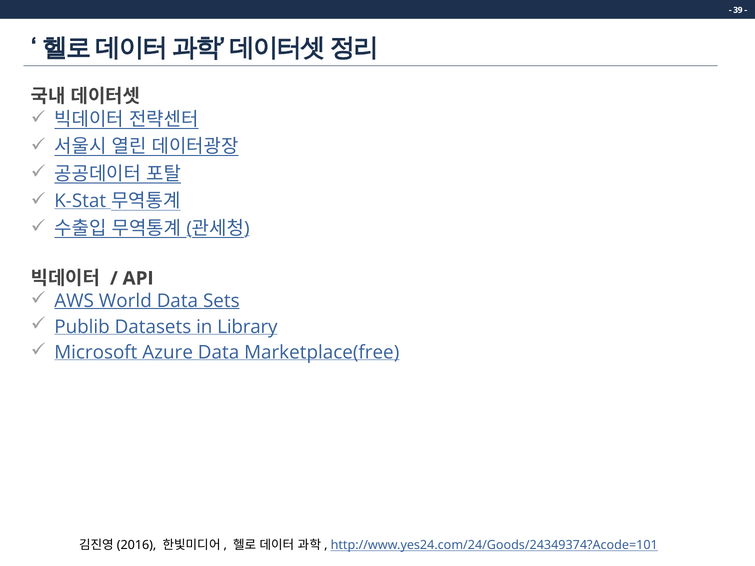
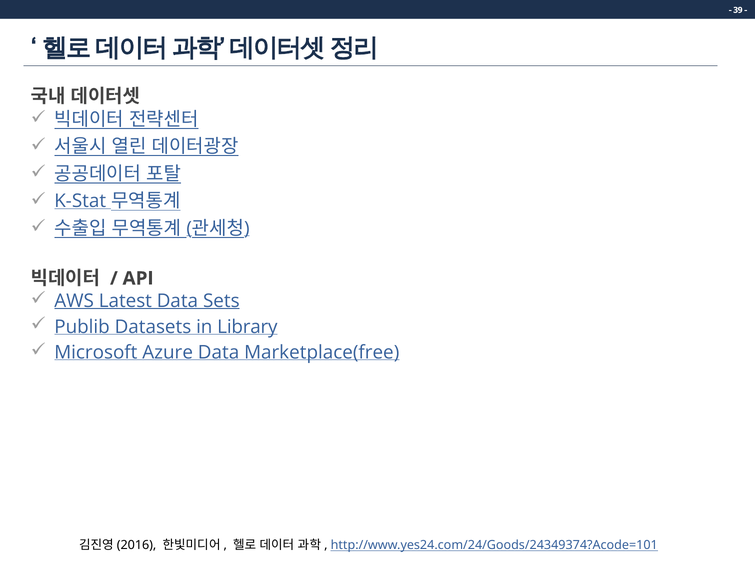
World: World -> Latest (125, 301)
